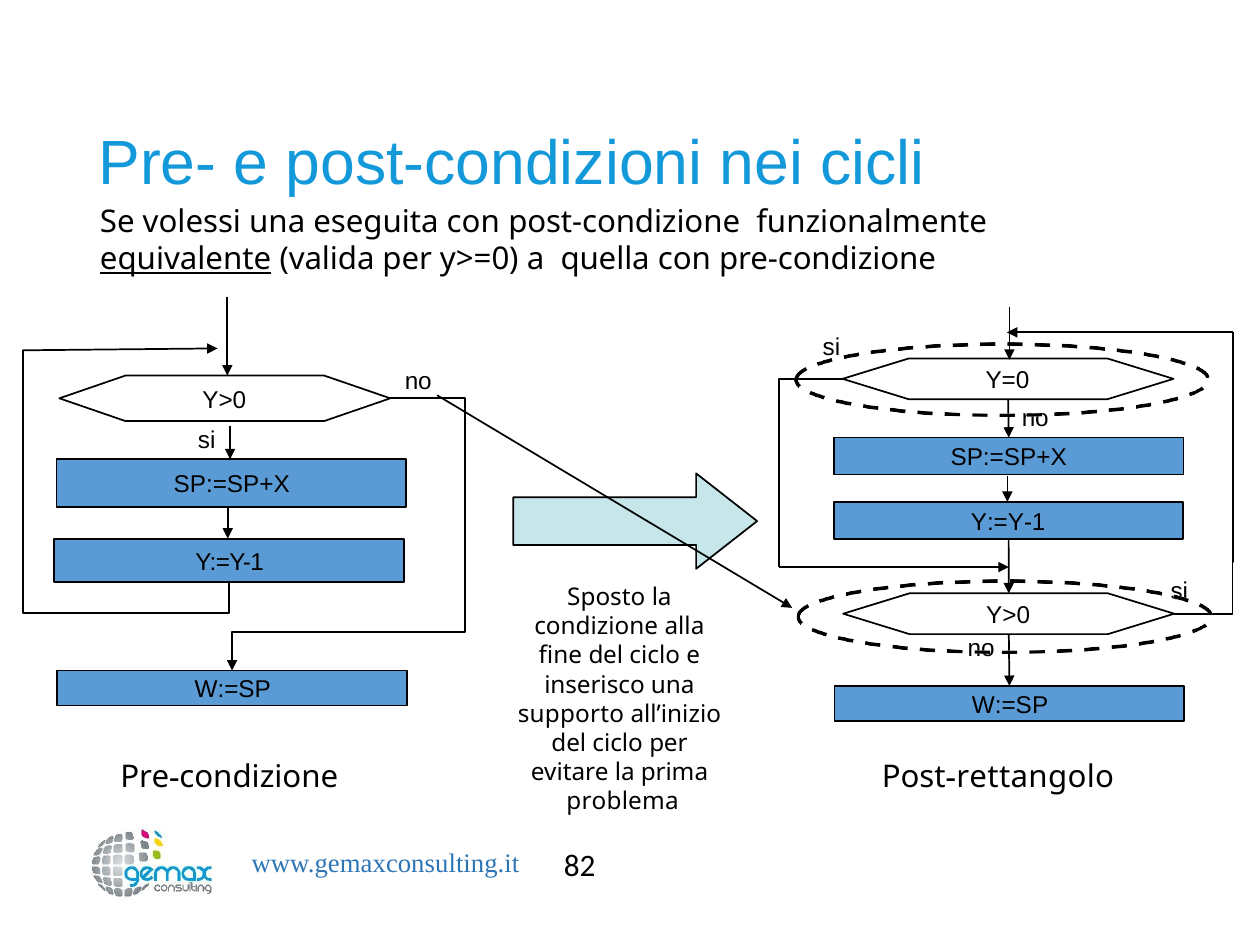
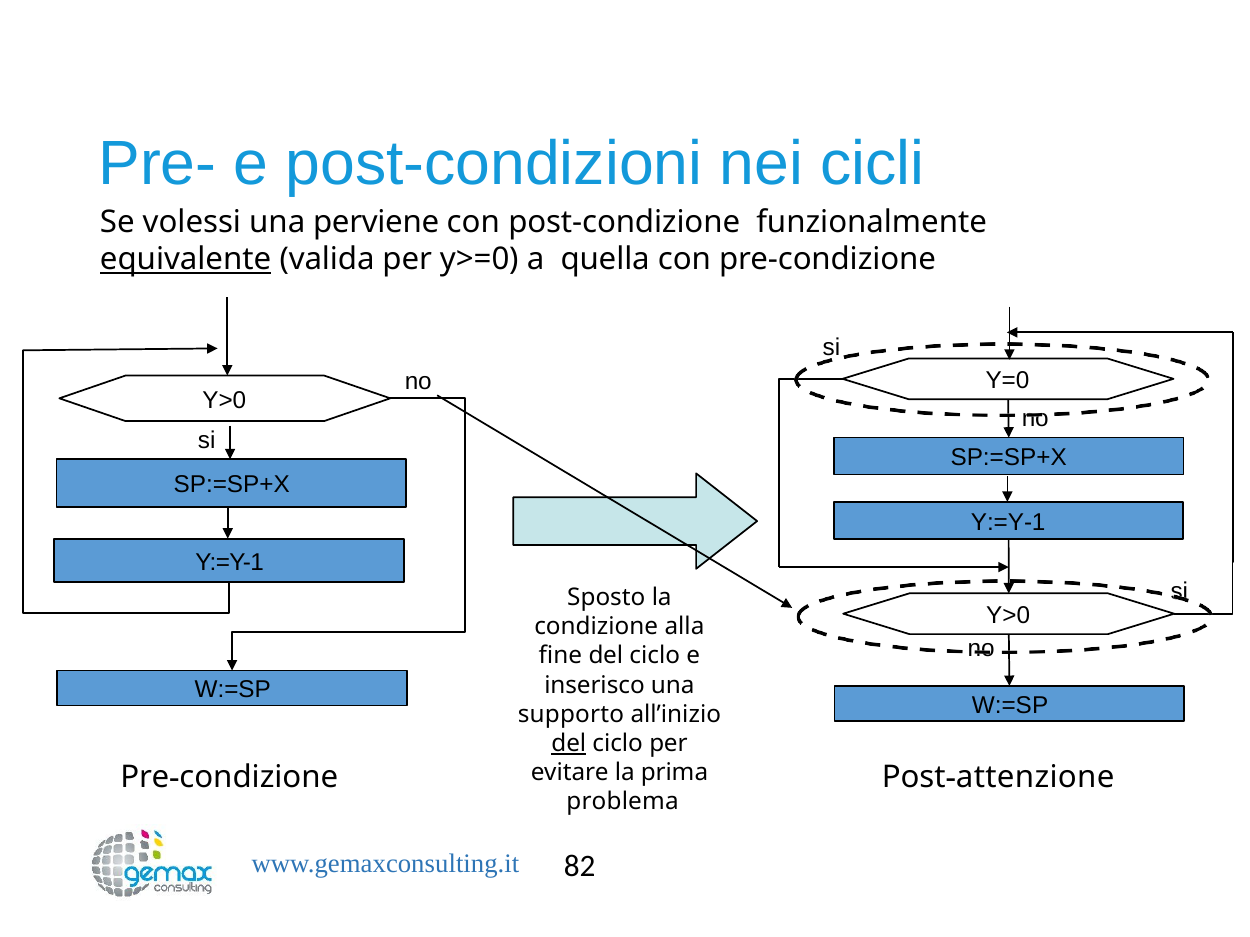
eseguita: eseguita -> perviene (376, 222)
del underline: none -> present (569, 744)
rettangolo: rettangolo -> attenzione (1035, 777)
